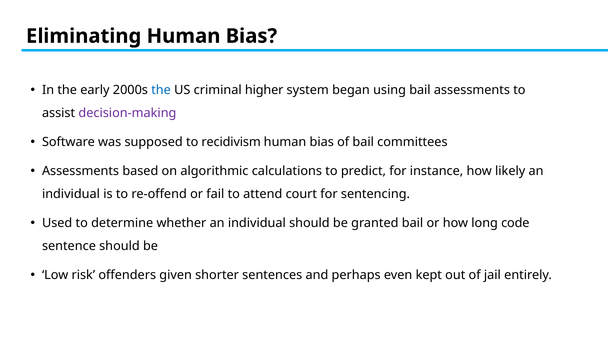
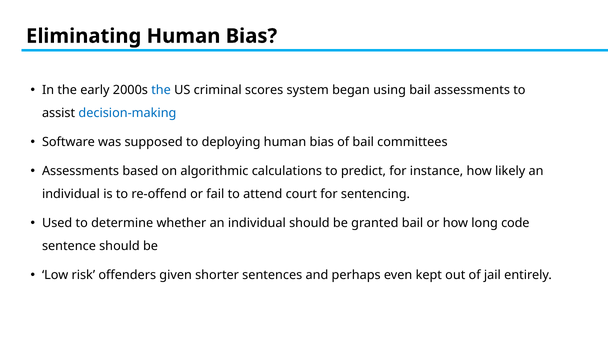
higher: higher -> scores (264, 90)
decision-making colour: purple -> blue (127, 113)
recidivism: recidivism -> deploying (231, 142)
